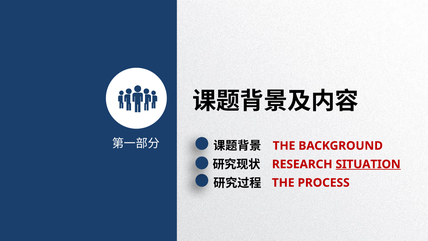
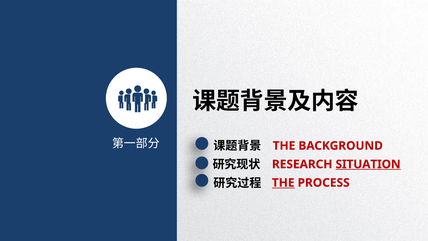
THE underline: none -> present (283, 183)
